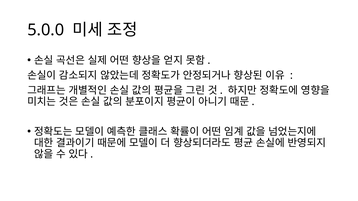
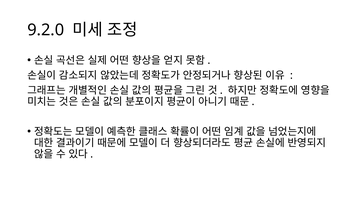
5.0.0: 5.0.0 -> 9.2.0 (46, 30)
